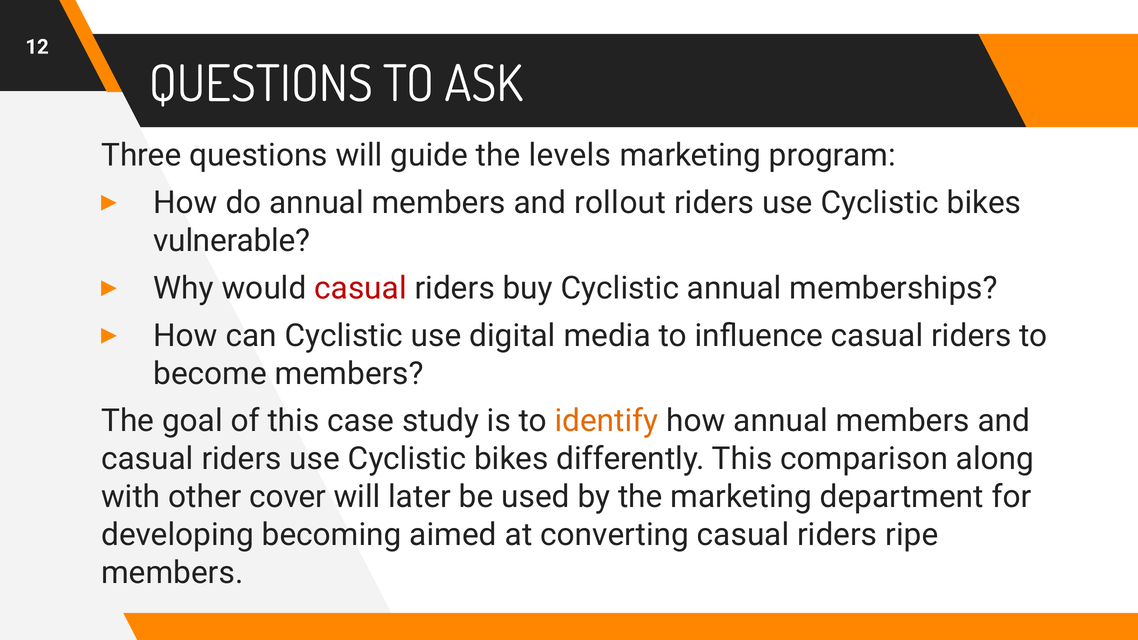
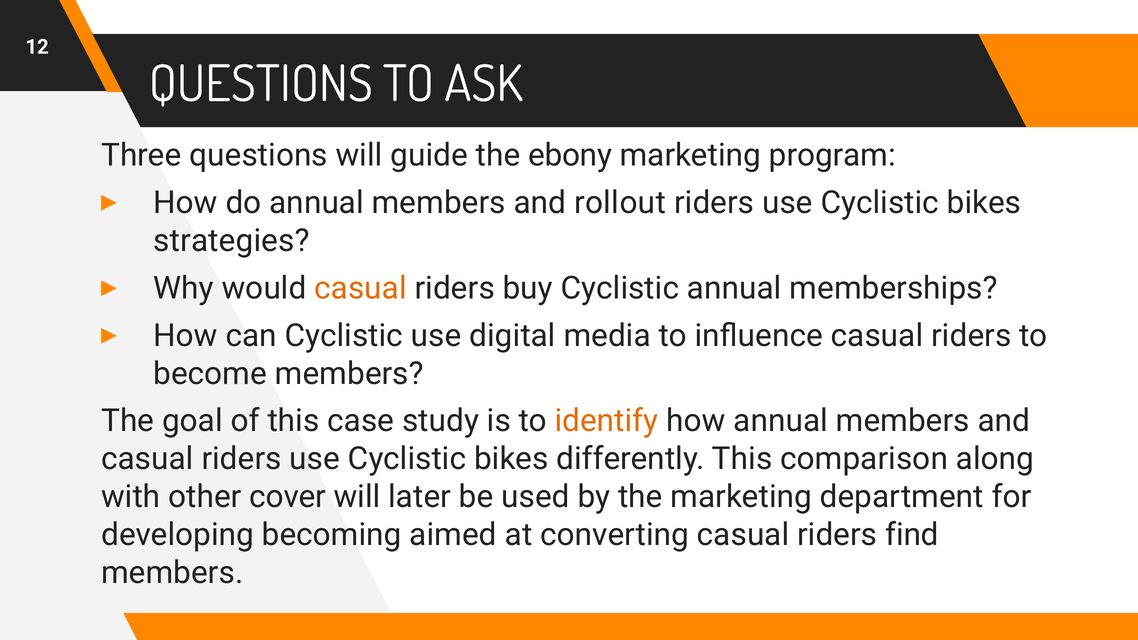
levels: levels -> ebony (570, 155)
vulnerable: vulnerable -> strategies (232, 241)
casual colour: red -> orange (361, 288)
ripe: ripe -> find (912, 535)
